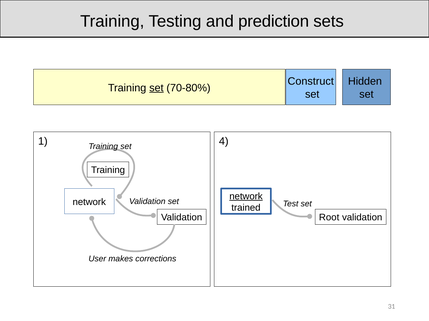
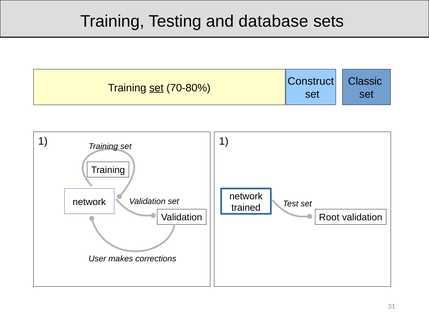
prediction: prediction -> database (273, 21)
Hidden: Hidden -> Classic (365, 82)
1 4: 4 -> 1 (224, 142)
network underline: present -> none (246, 197)
